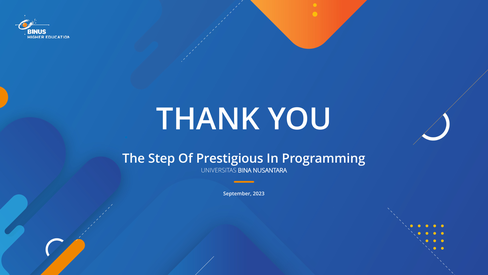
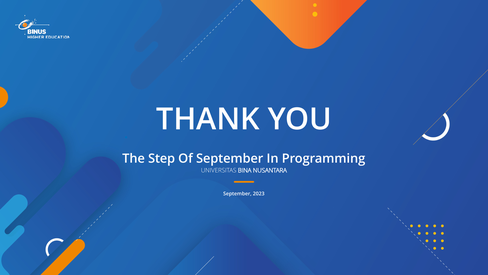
Of Prestigious: Prestigious -> September (230, 158)
